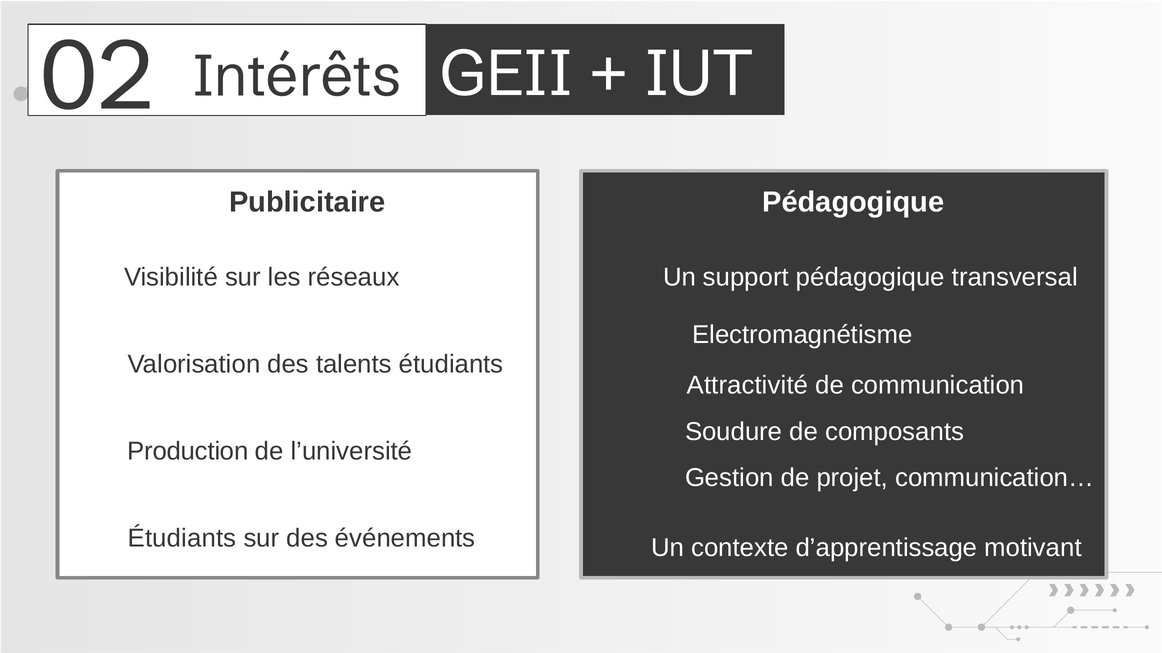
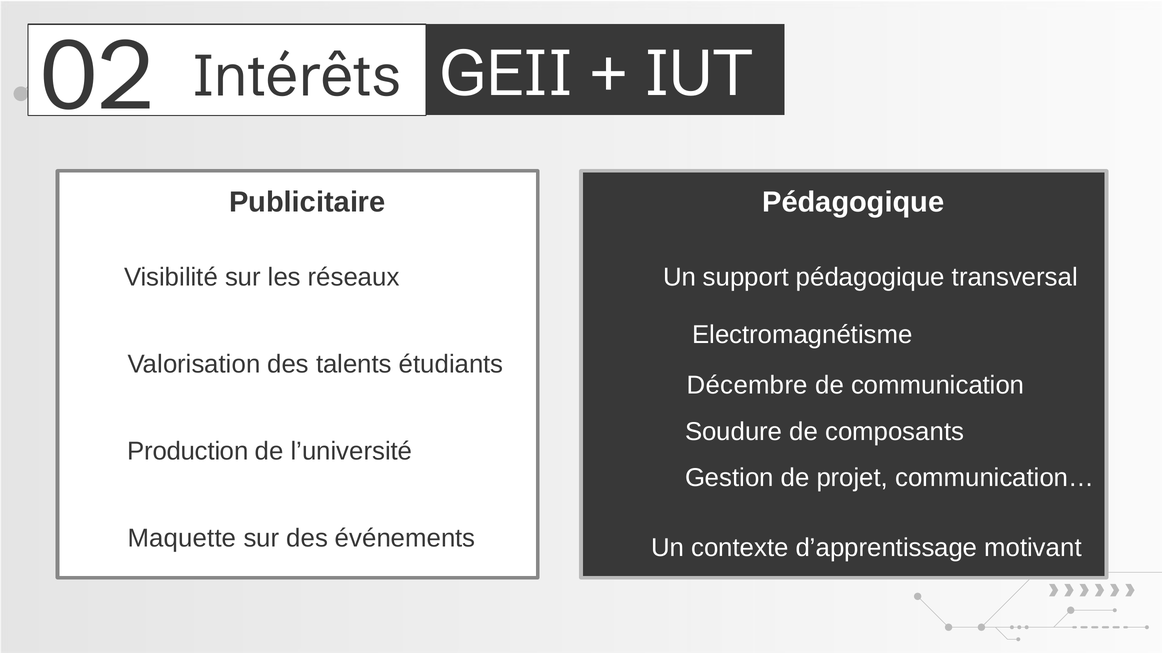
Attractivité: Attractivité -> Décembre (747, 385)
Étudiants: Étudiants -> Maquette (182, 539)
